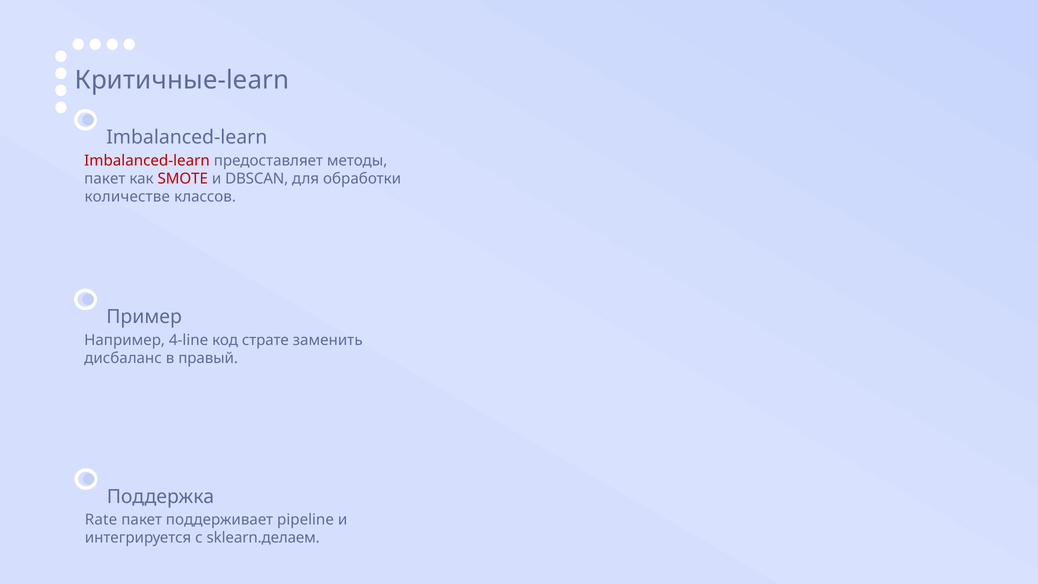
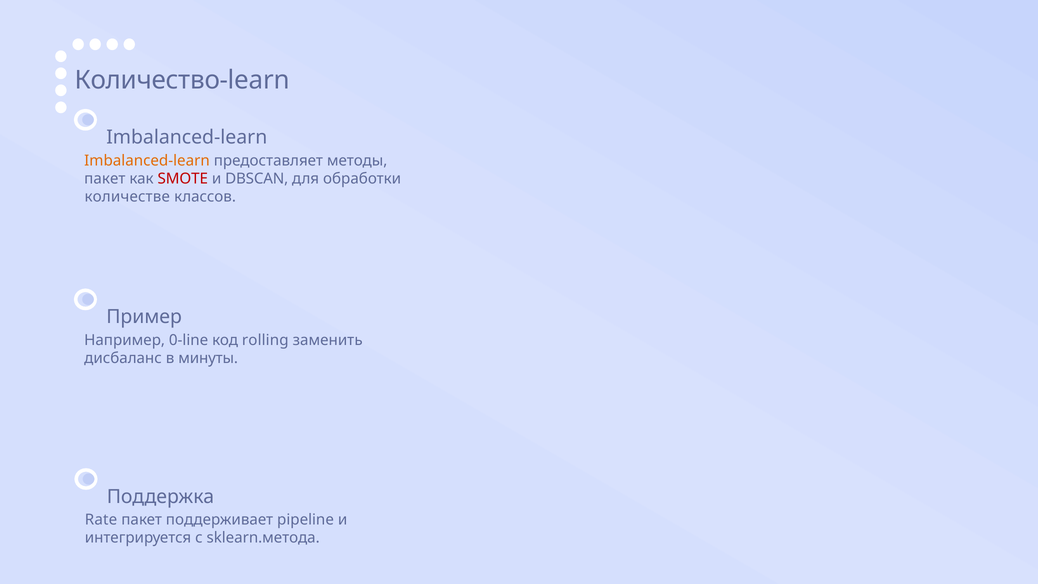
Критичные-learn: Критичные-learn -> Количество-learn (182, 80)
Imbalanced-learn colour: red -> orange (147, 161)
4-line: 4-line -> 0-line (189, 340)
страте: страте -> rolling (265, 340)
правый: правый -> минуты (208, 358)
sklearn.делаем: sklearn.делаем -> sklearn.метода (263, 538)
